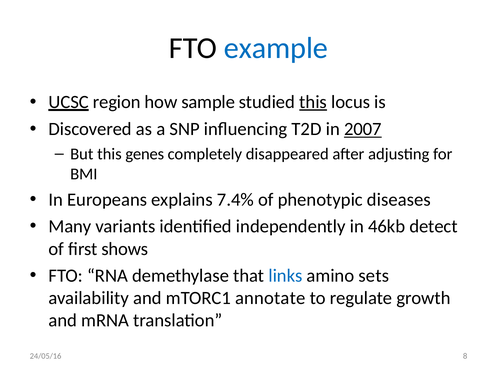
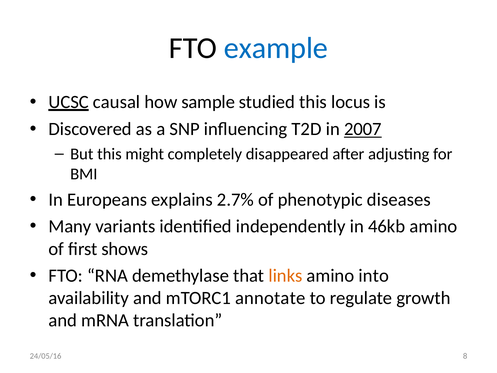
region: region -> causal (117, 102)
this underline: present -> none (313, 102)
genes: genes -> might (145, 154)
7.4%: 7.4% -> 2.7% (235, 200)
46kb detect: detect -> amino (433, 226)
links colour: blue -> orange (285, 276)
sets: sets -> into (374, 276)
